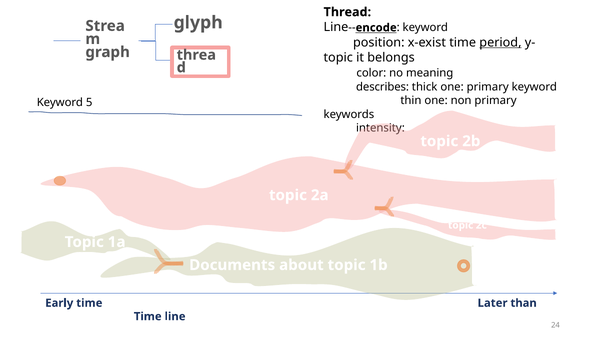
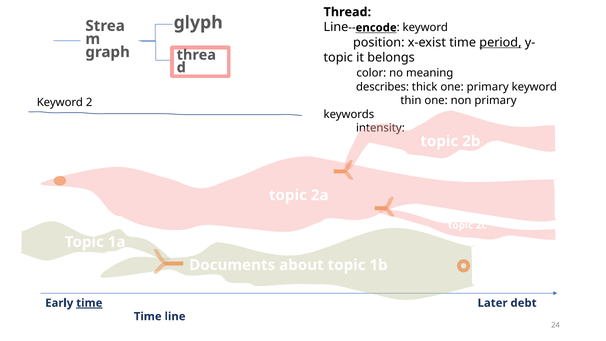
5: 5 -> 2 (89, 102)
time underline: none -> present (89, 303)
than: than -> debt (524, 303)
